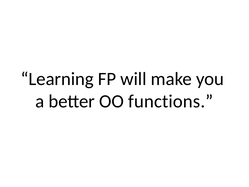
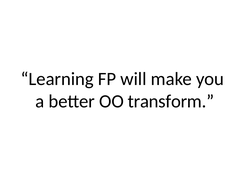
functions: functions -> transform (171, 101)
